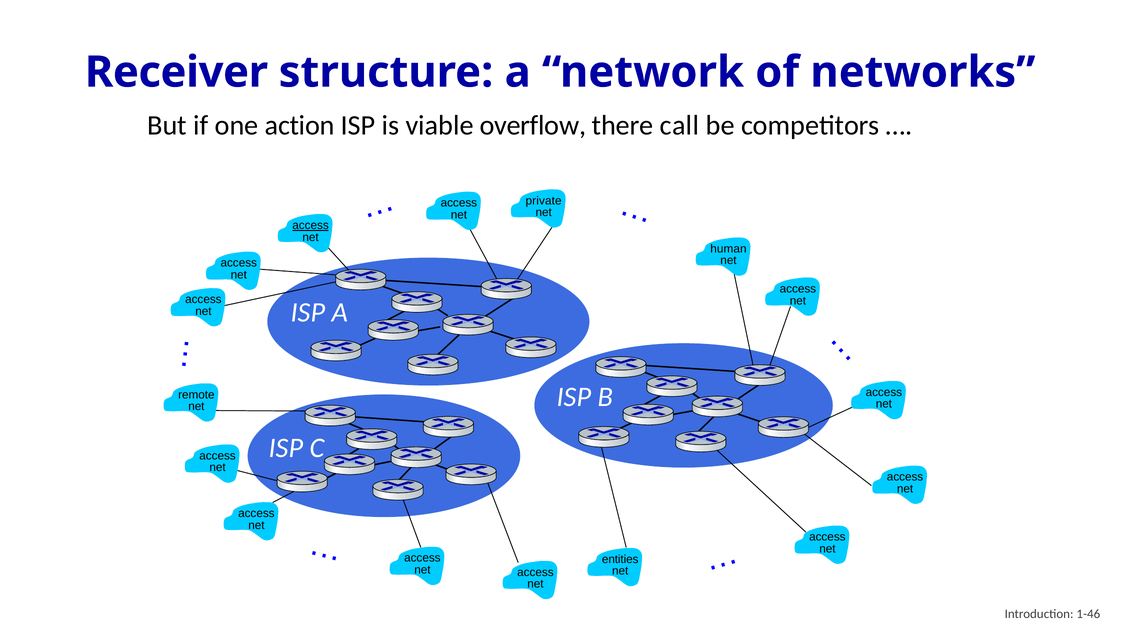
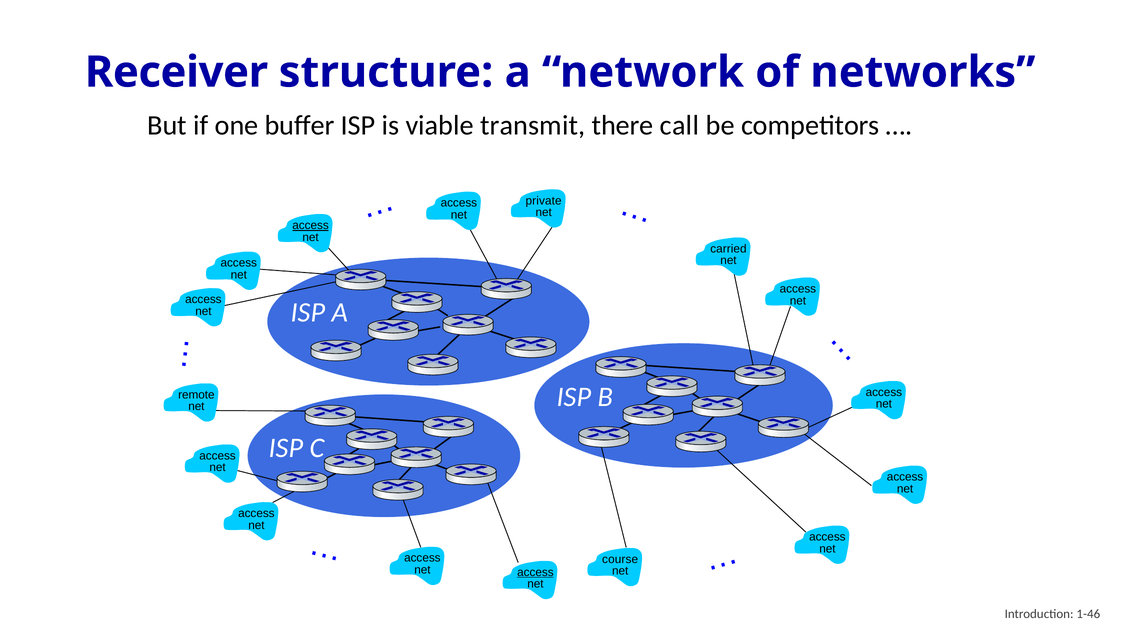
action: action -> buffer (300, 126)
overflow: overflow -> transmit (533, 126)
human: human -> carried (728, 249)
entities: entities -> course (620, 560)
access underline: none -> present (535, 573)
